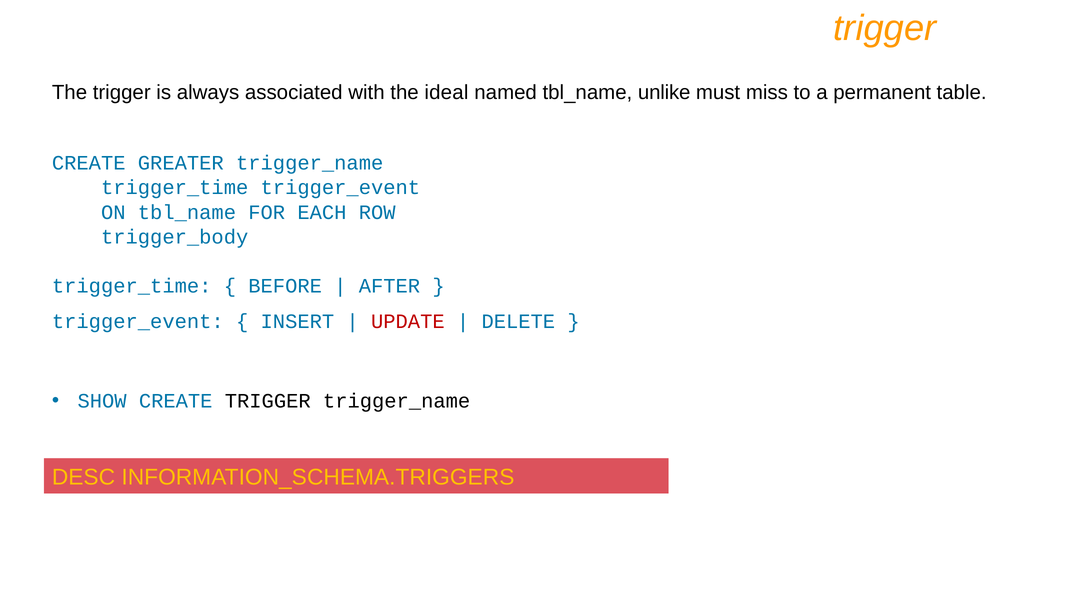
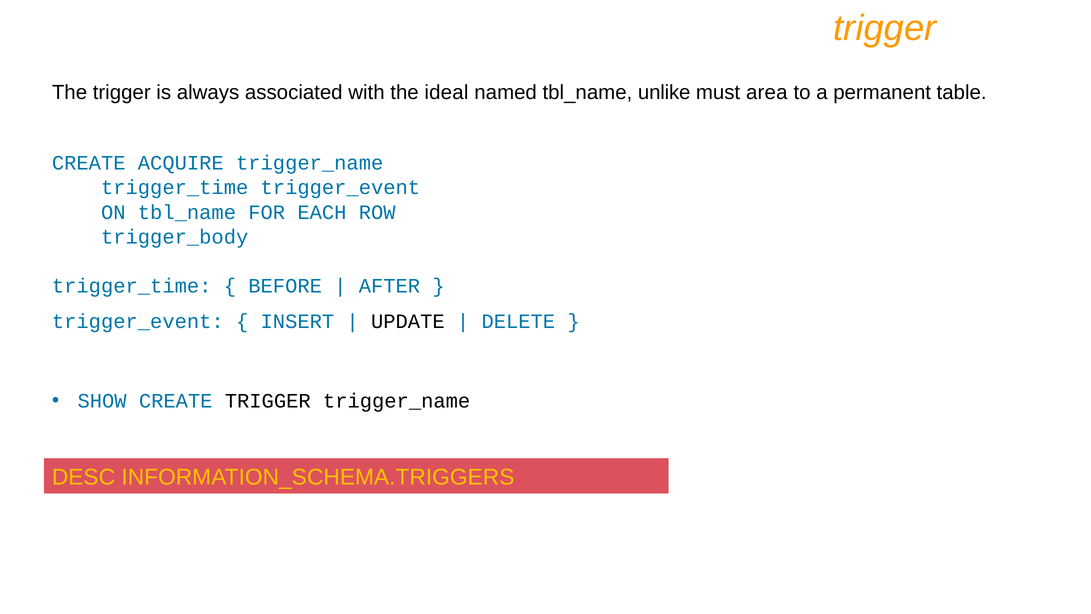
miss: miss -> area (767, 93)
GREATER: GREATER -> ACQUIRE (181, 163)
UPDATE colour: red -> black (408, 321)
